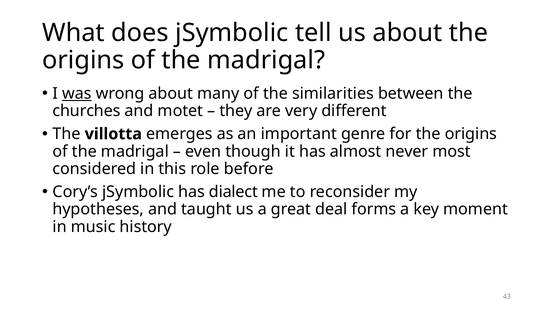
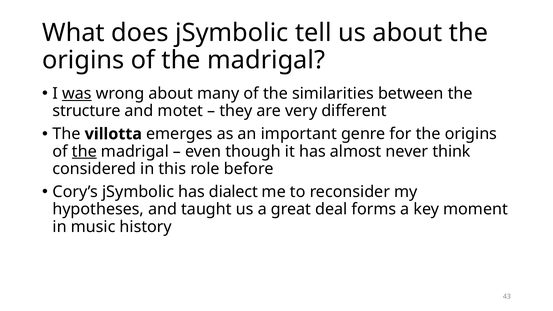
churches: churches -> structure (87, 111)
the underline: none -> present (84, 151)
most: most -> think (451, 151)
